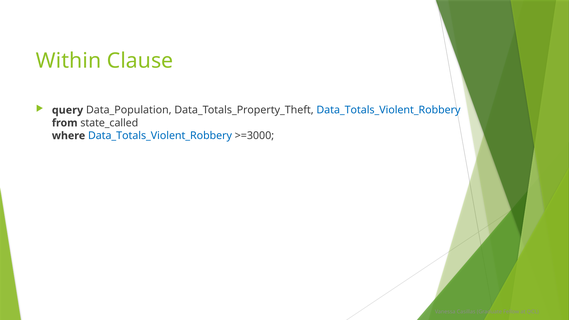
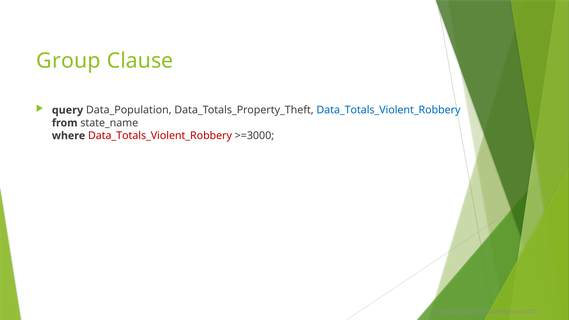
Within: Within -> Group (68, 61)
state_called: state_called -> state_name (109, 123)
Data_Totals_Violent_Robbery colour: blue -> red (160, 136)
